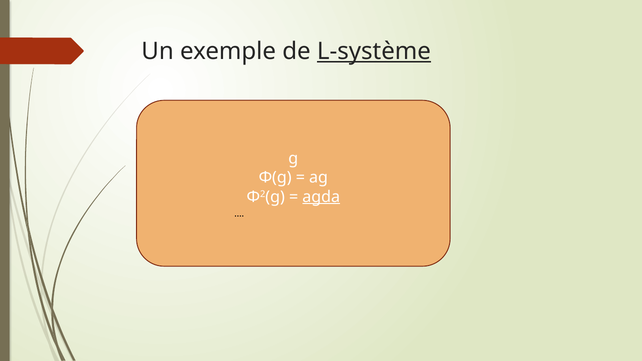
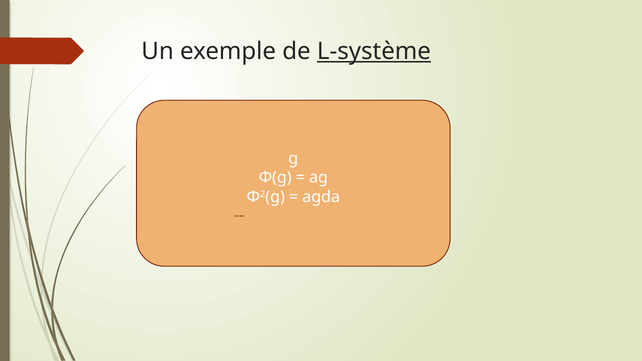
agda underline: present -> none (321, 197)
